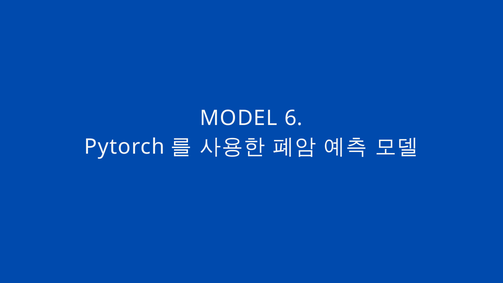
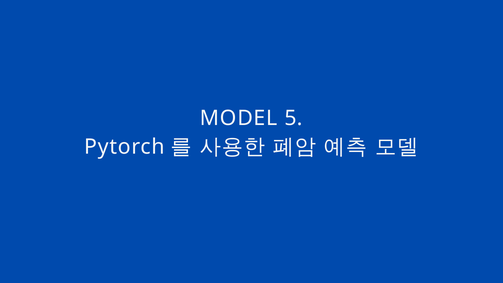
6: 6 -> 5 (293, 118)
